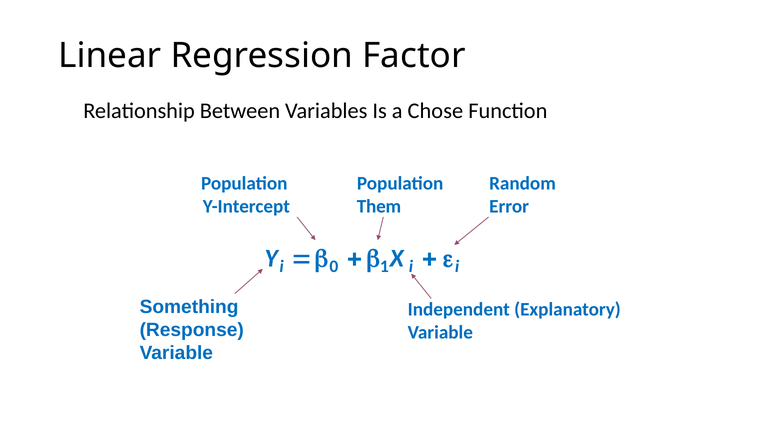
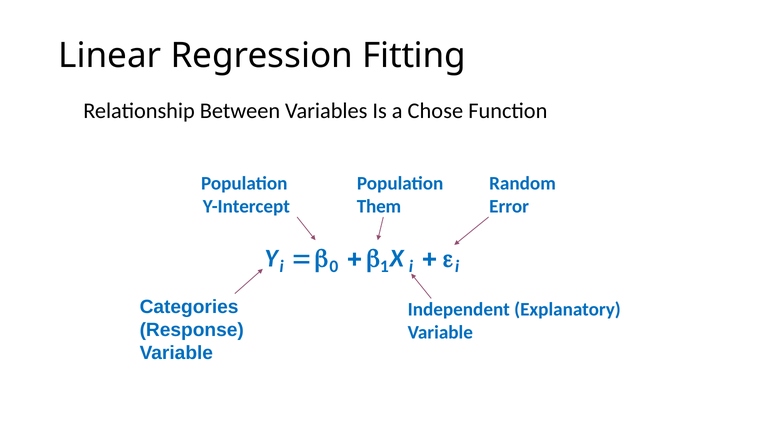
Factor: Factor -> Fitting (414, 56)
Something: Something -> Categories (189, 307)
